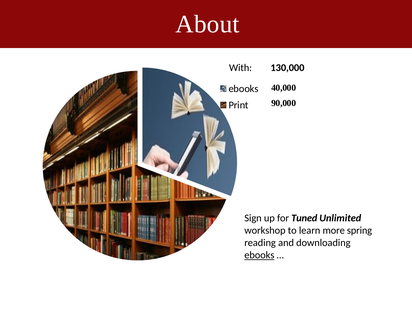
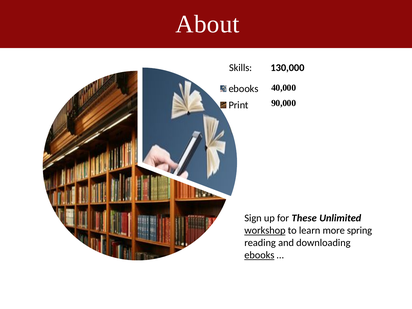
With: With -> Skills (241, 68)
Tuned: Tuned -> These (304, 218)
workshop underline: none -> present (265, 231)
